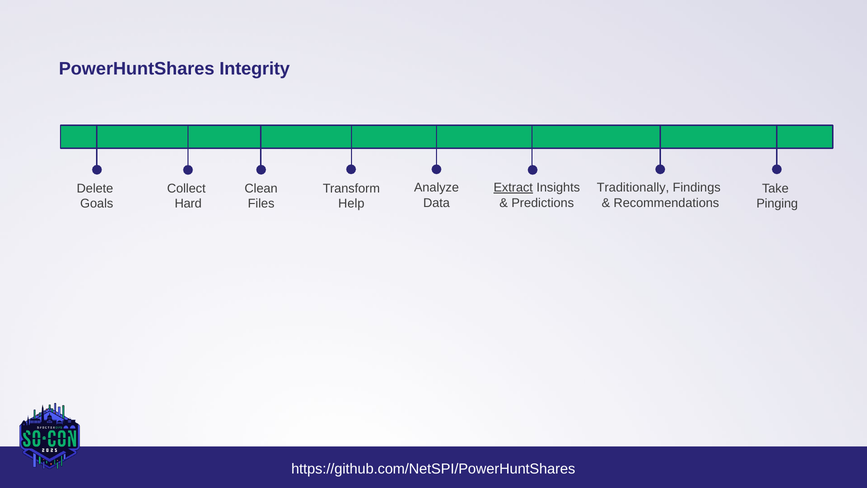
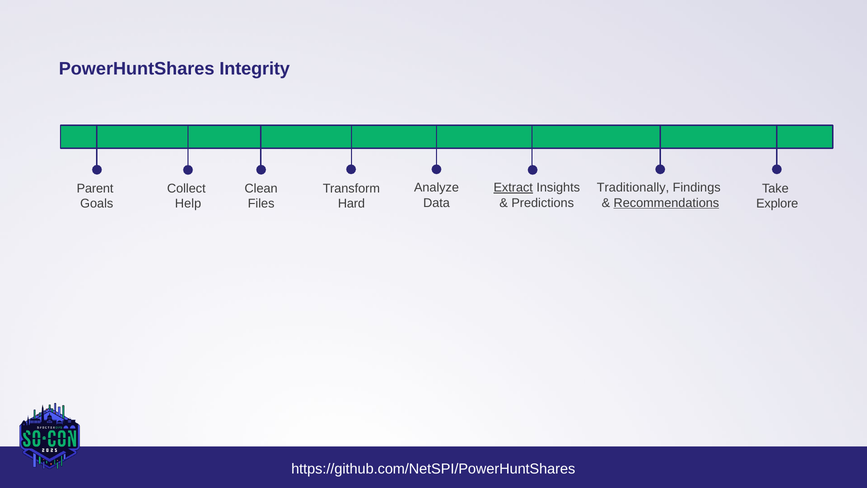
Delete: Delete -> Parent (95, 188)
Recommendations underline: none -> present (666, 203)
Pinging: Pinging -> Explore (777, 203)
Hard: Hard -> Help (188, 203)
Help: Help -> Hard (351, 204)
